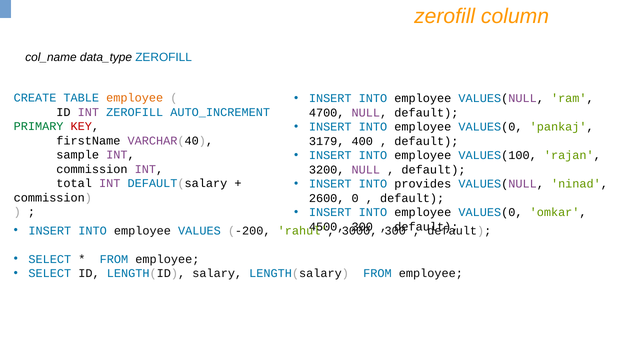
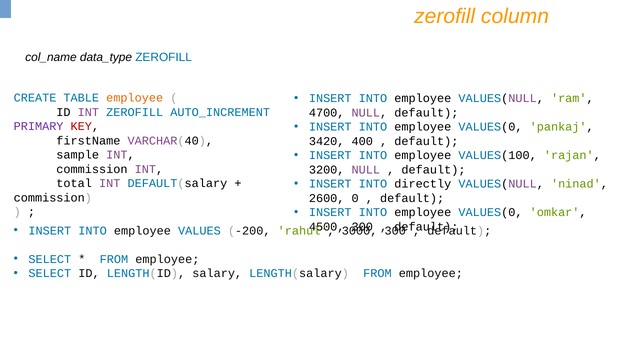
PRIMARY colour: green -> purple (39, 126)
3179: 3179 -> 3420 (327, 141)
provides: provides -> directly (423, 184)
